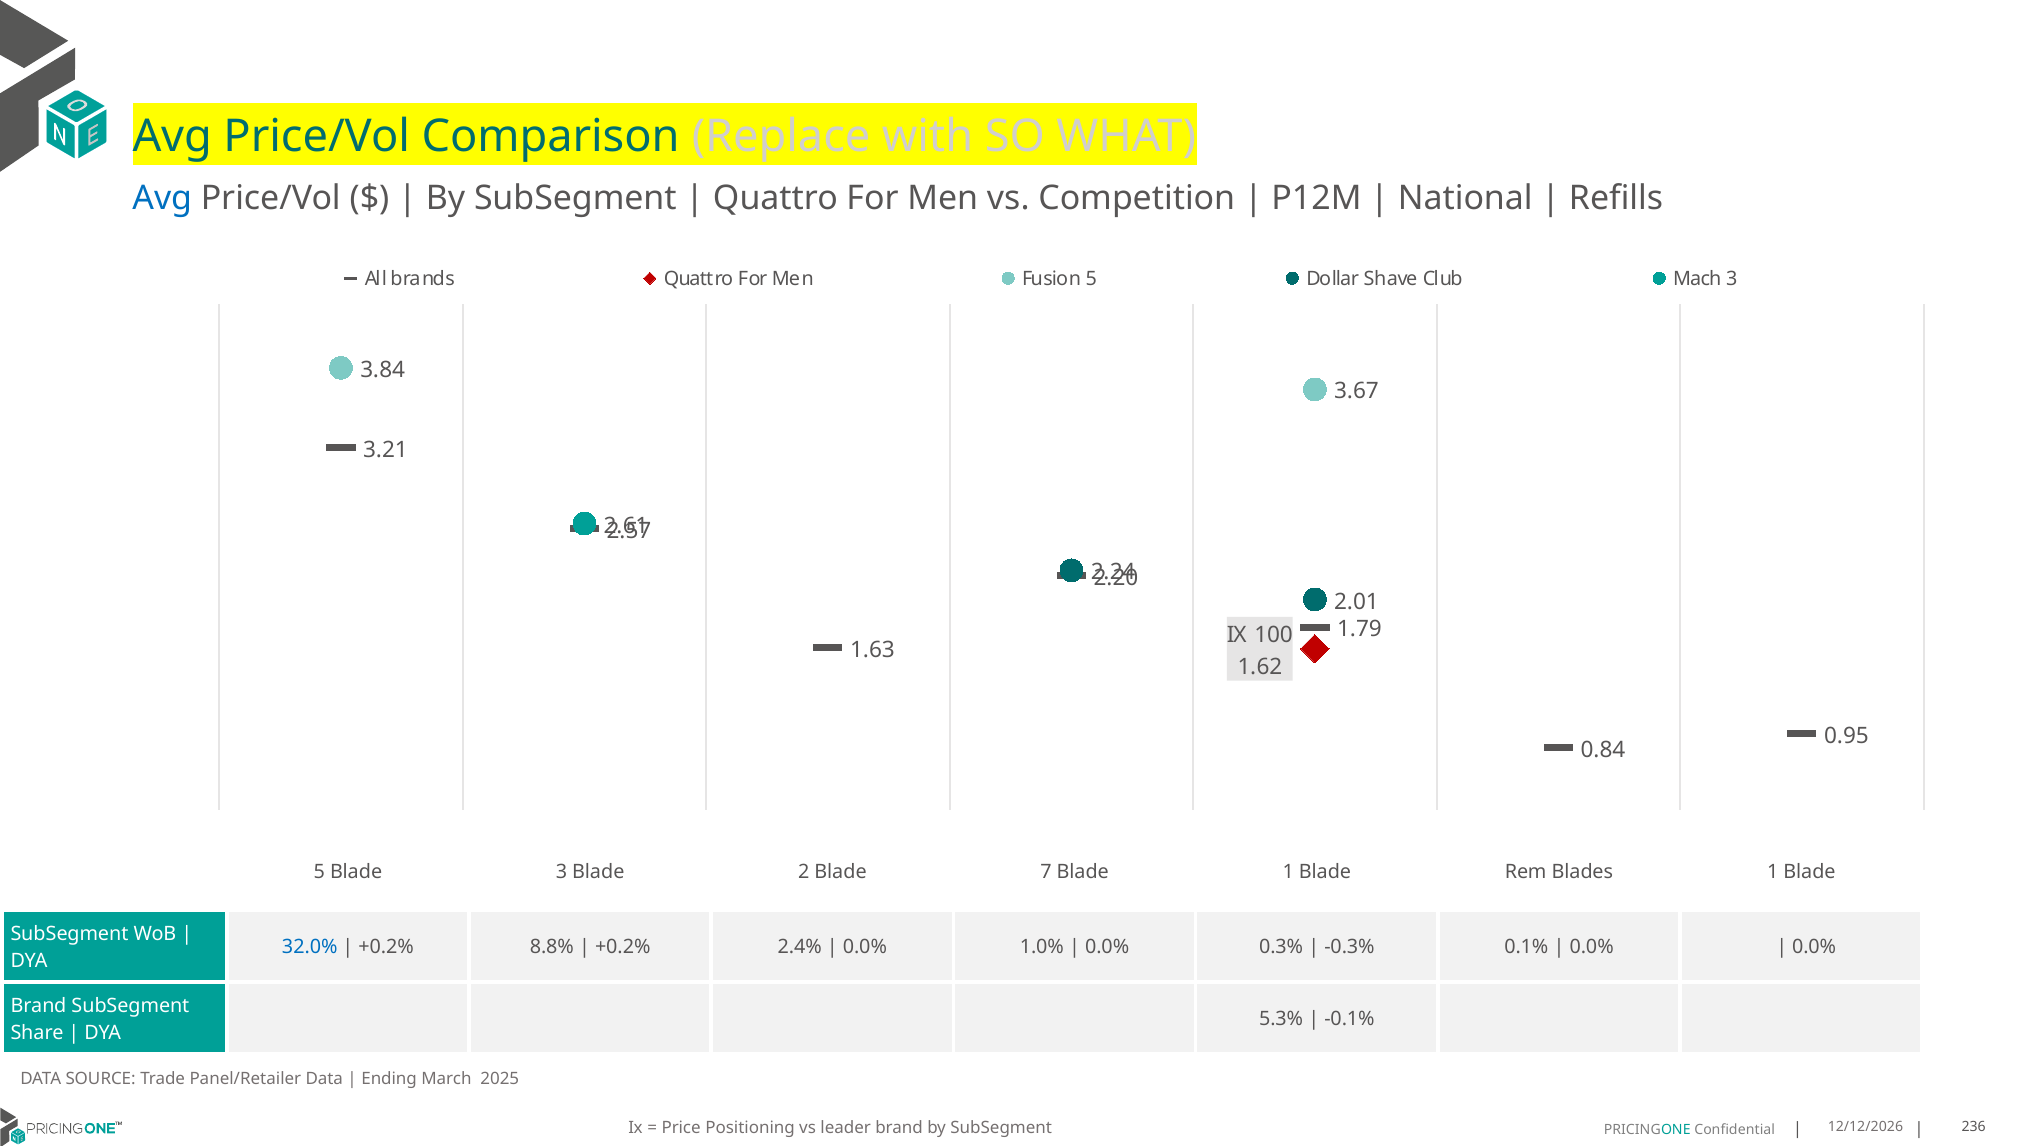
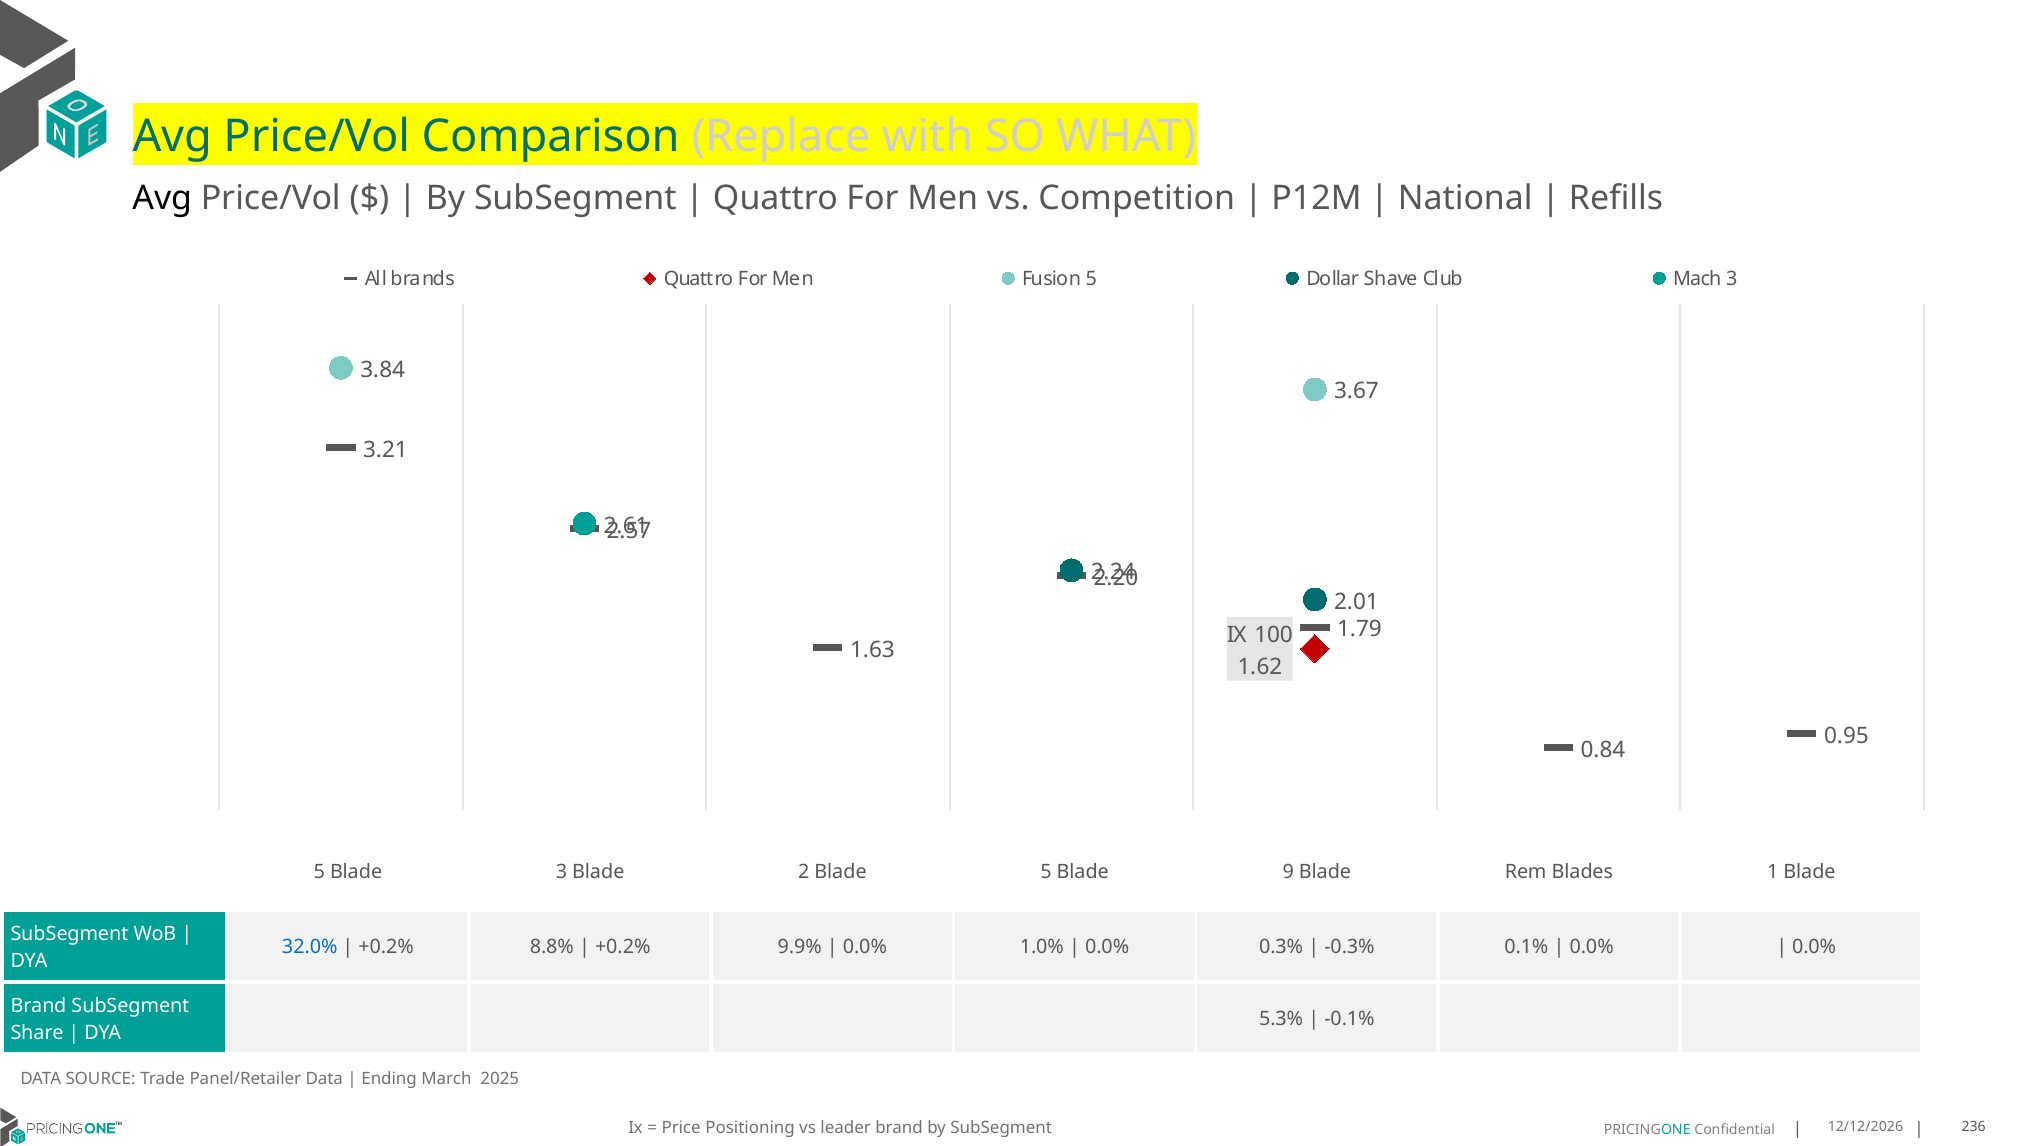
Avg colour: blue -> black (162, 199)
Blade 7: 7 -> 5 (1046, 872)
Blade 1: 1 -> 9 (1288, 872)
2.4%: 2.4% -> 9.9% (800, 947)
